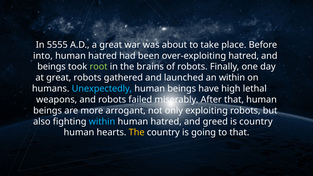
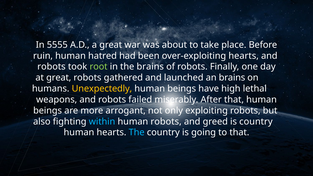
into: into -> ruin (43, 56)
over-exploiting hatred: hatred -> hearts (244, 56)
beings: beings -> robots (51, 67)
an within: within -> brains (232, 78)
Unexpectedly colour: light blue -> yellow (102, 89)
hatred: hatred -> robots (166, 122)
The colour: yellow -> light blue (137, 133)
